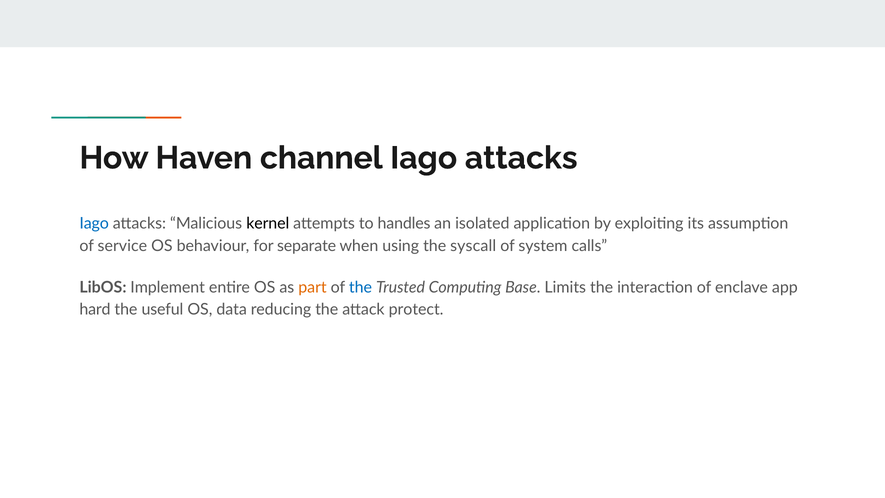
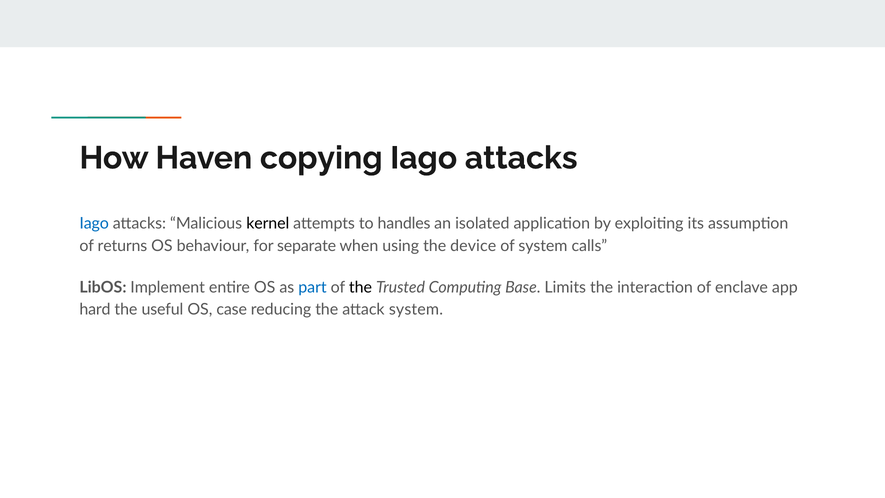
channel: channel -> copying (321, 158)
service: service -> returns (122, 246)
syscall: syscall -> device (473, 246)
part colour: orange -> blue (312, 287)
the colour: blue -> black (360, 287)
data: data -> case (232, 309)
attack protect: protect -> system (416, 309)
